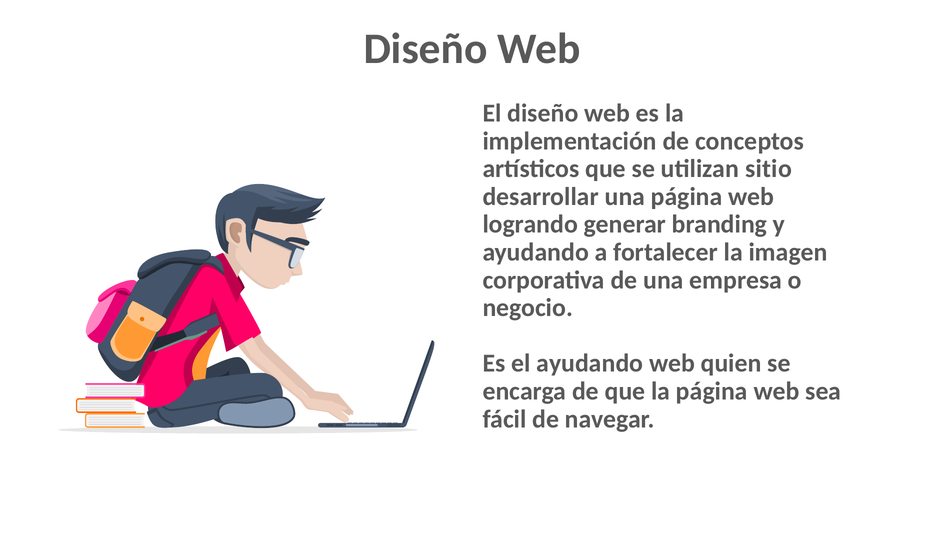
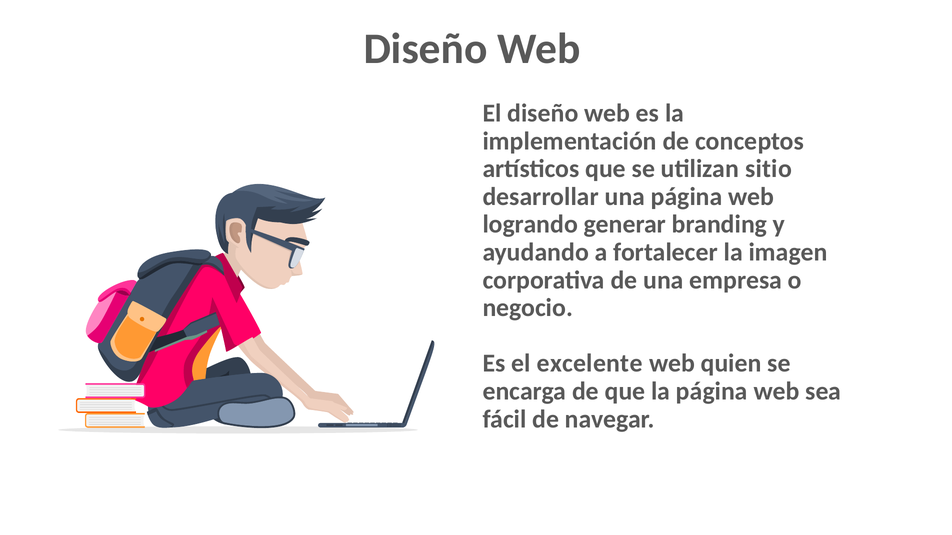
el ayudando: ayudando -> excelente (590, 364)
